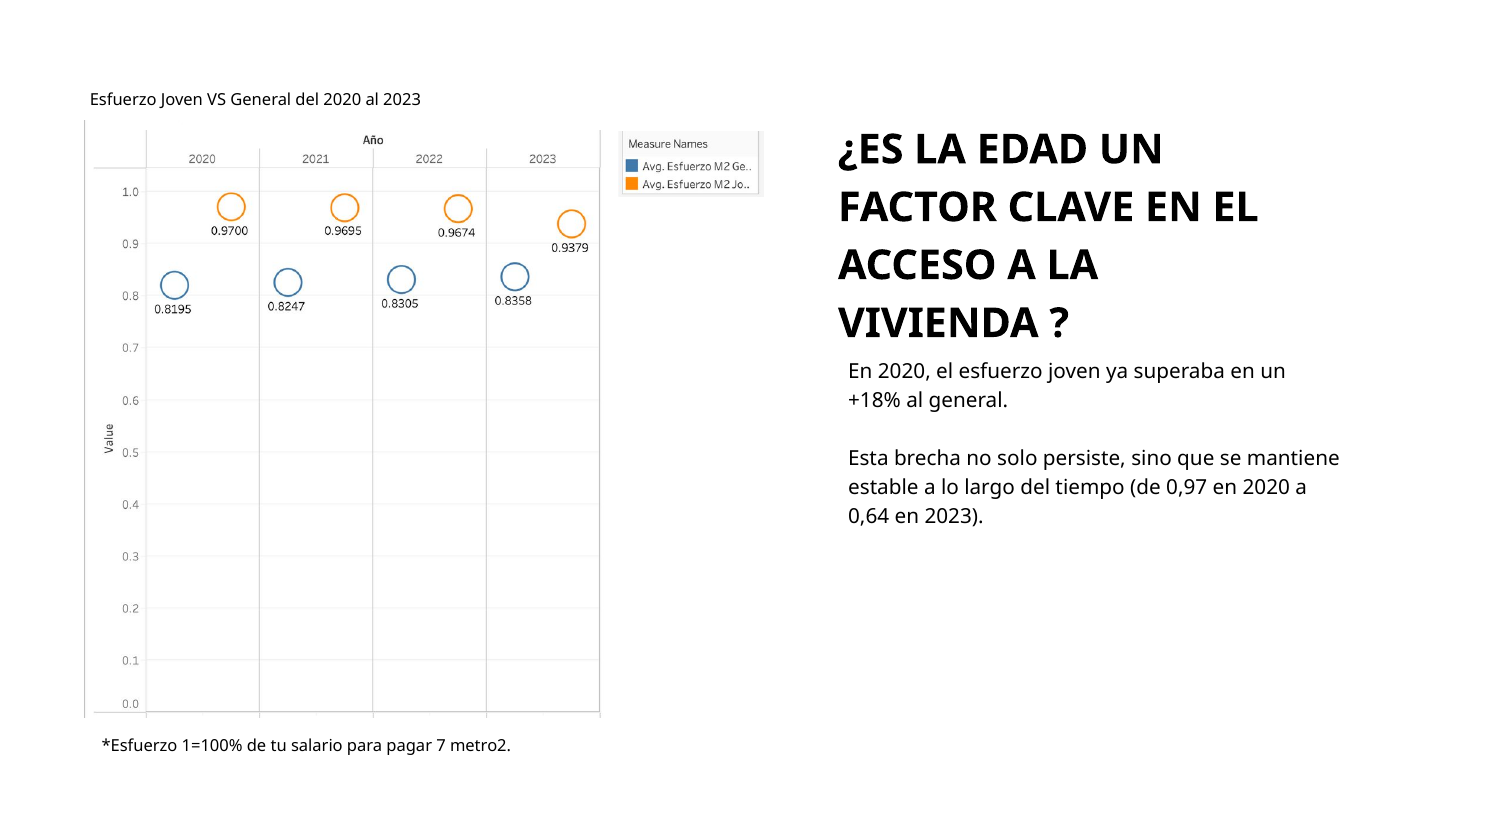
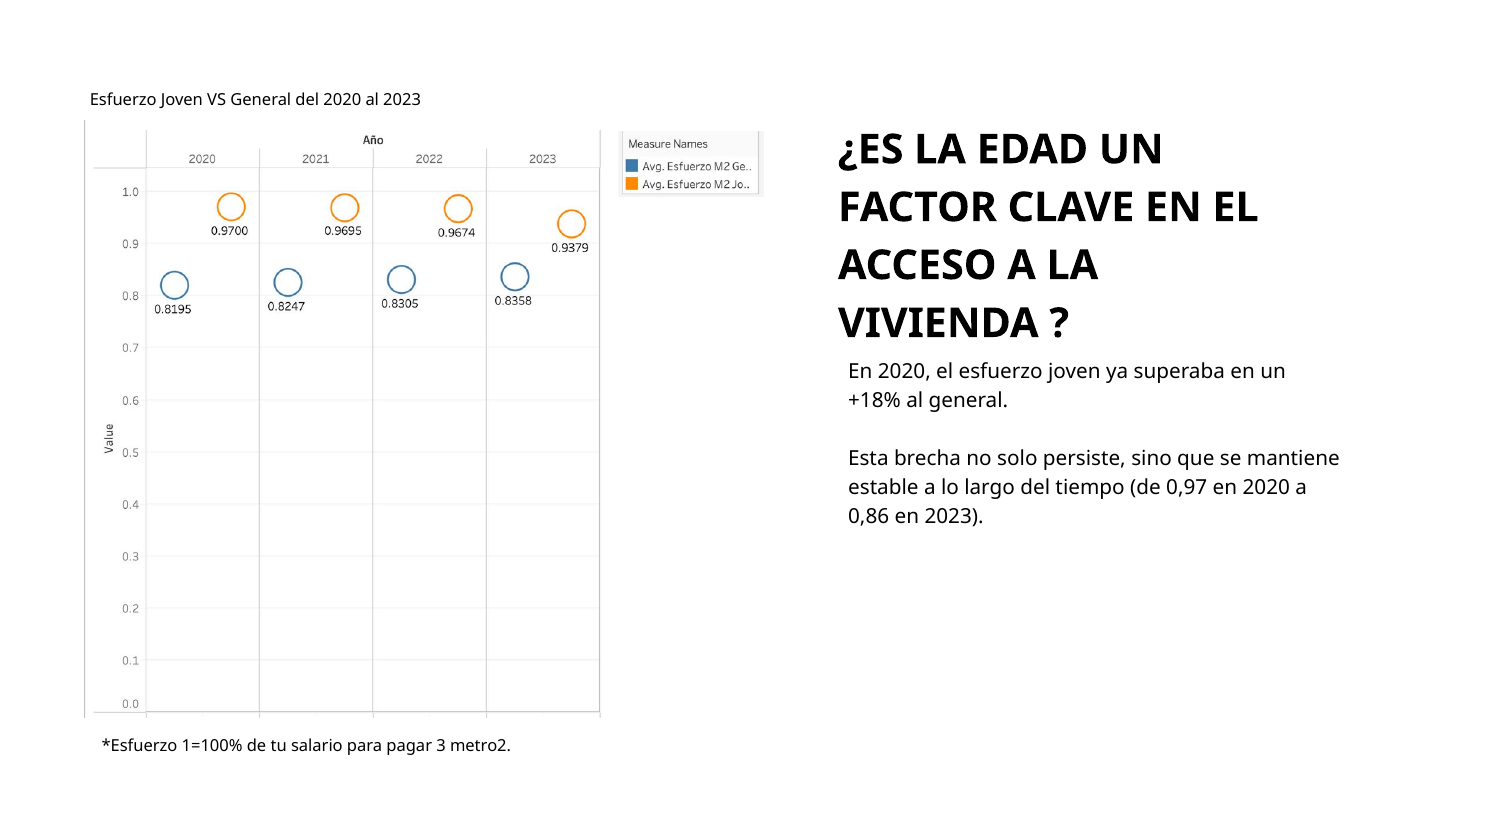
0,64: 0,64 -> 0,86 (869, 517)
7: 7 -> 3 (441, 746)
